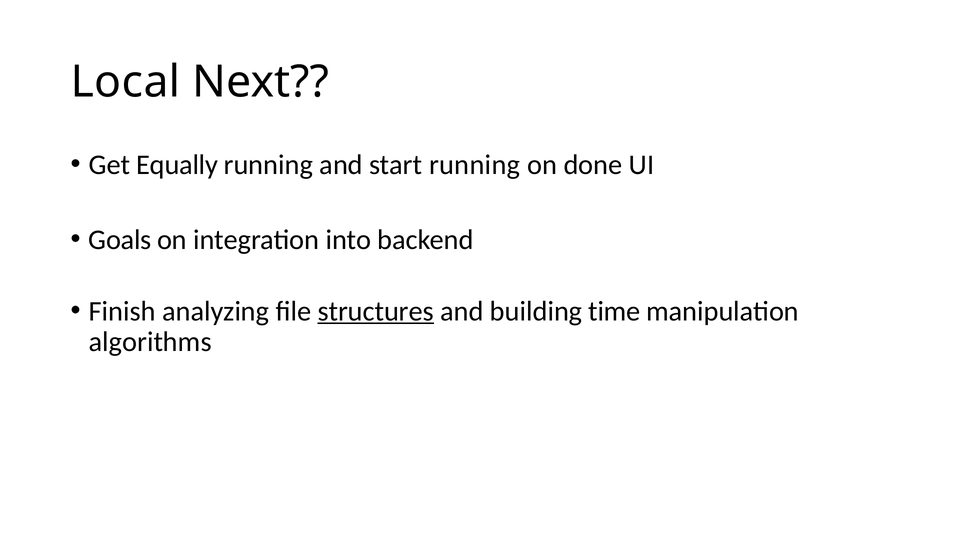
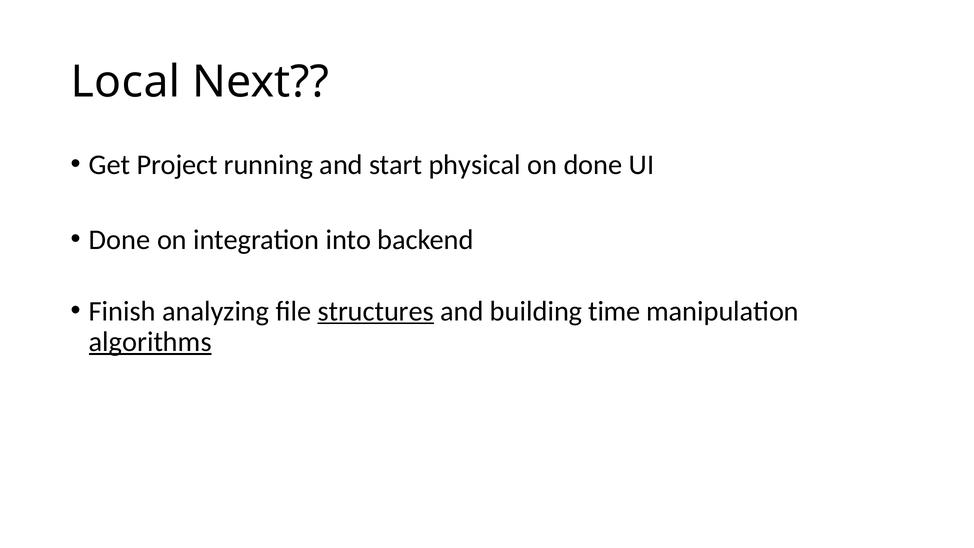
Equally: Equally -> Project (177, 165)
start running: running -> physical (475, 165)
Goals: Goals -> Done (120, 240)
algorithms underline: none -> present (150, 342)
